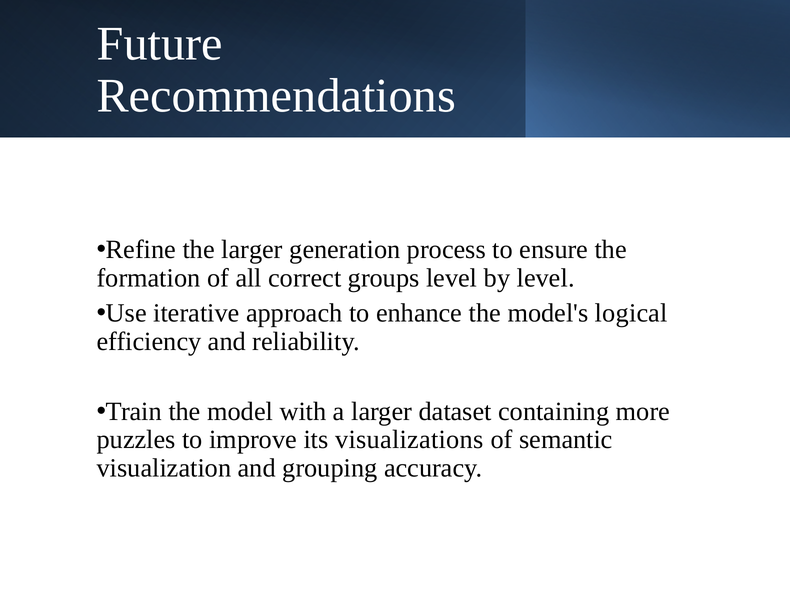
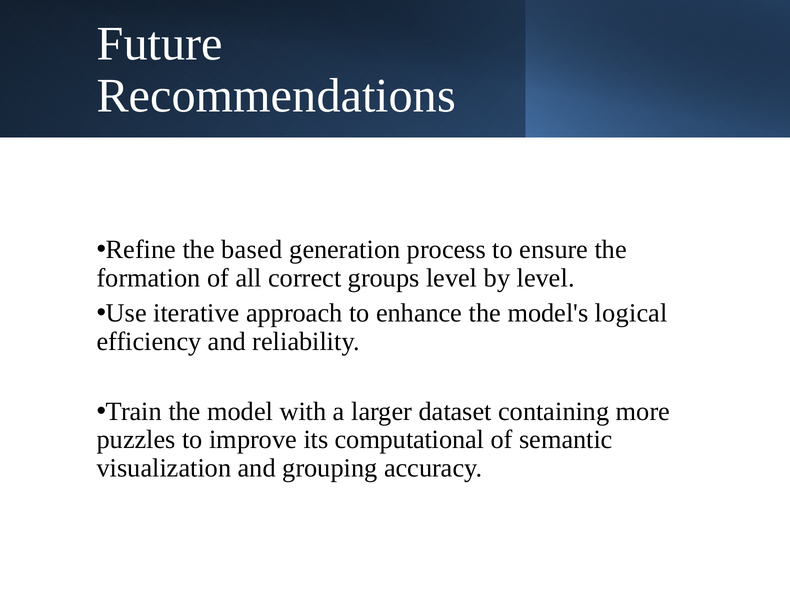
the larger: larger -> based (252, 250)
visualizations: visualizations -> computational (410, 440)
